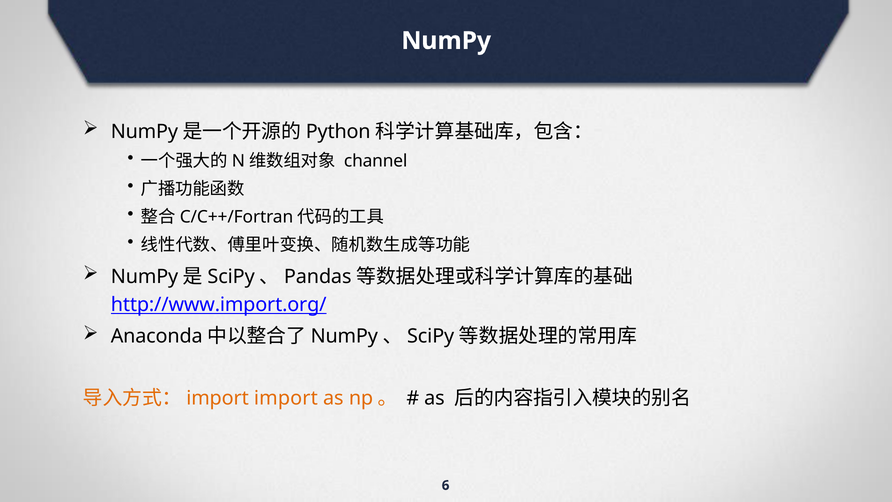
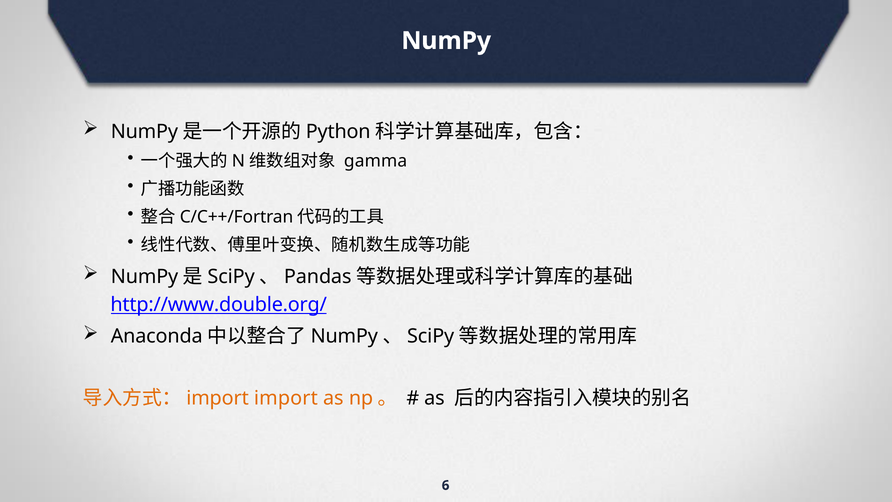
channel: channel -> gamma (376, 161)
http://www.import.org/: http://www.import.org/ -> http://www.double.org/ (219, 304)
